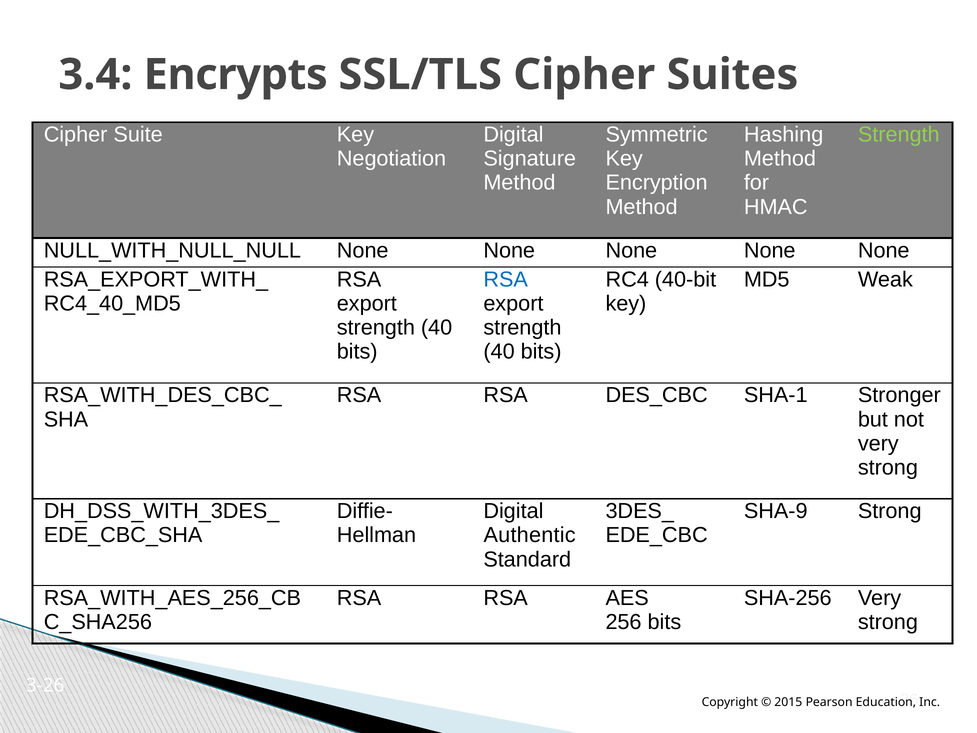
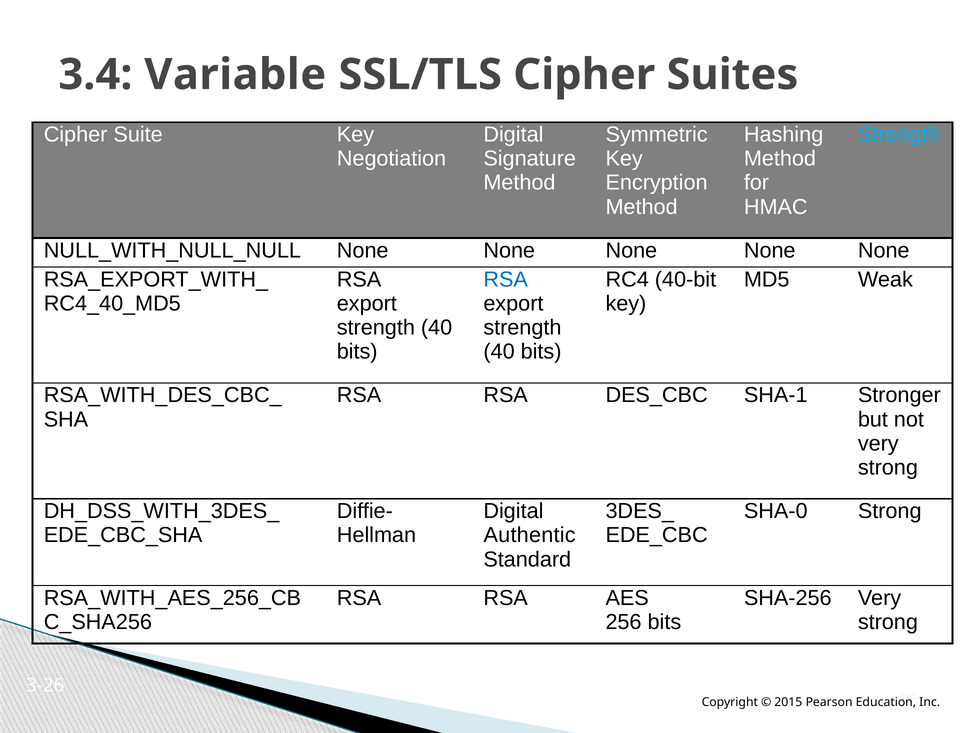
Encrypts: Encrypts -> Variable (235, 75)
Strength colour: light green -> light blue (899, 135)
SHA-9: SHA-9 -> SHA-0 (776, 511)
